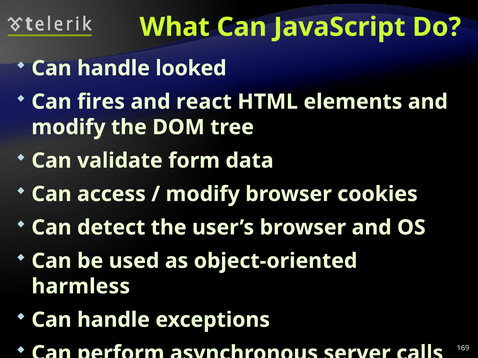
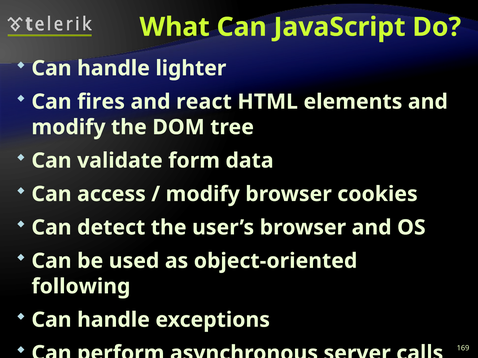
looked: looked -> lighter (191, 68)
harmless: harmless -> following (81, 287)
